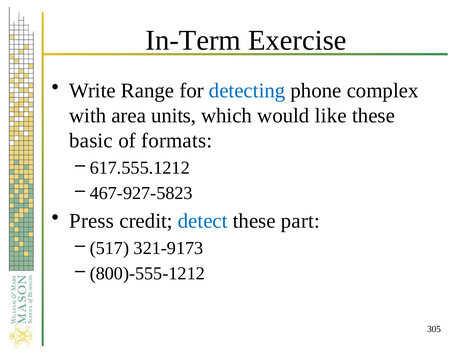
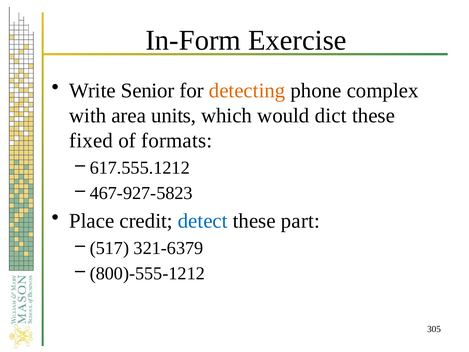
In-Term: In-Term -> In-Form (193, 40)
Range: Range -> Senior (148, 91)
detecting colour: blue -> orange (247, 91)
like: like -> dict (331, 116)
basic: basic -> fixed (91, 141)
Press: Press -> Place (92, 221)
321-9173: 321-9173 -> 321-6379 (168, 248)
